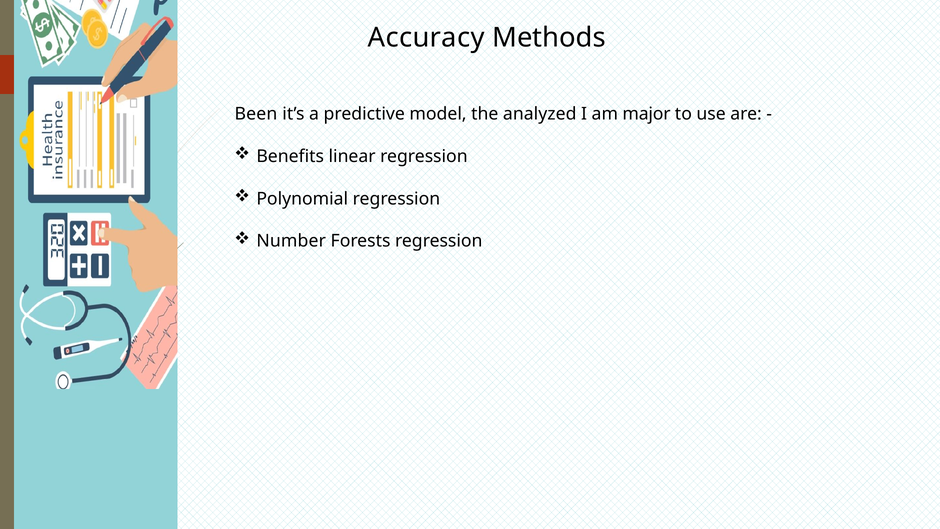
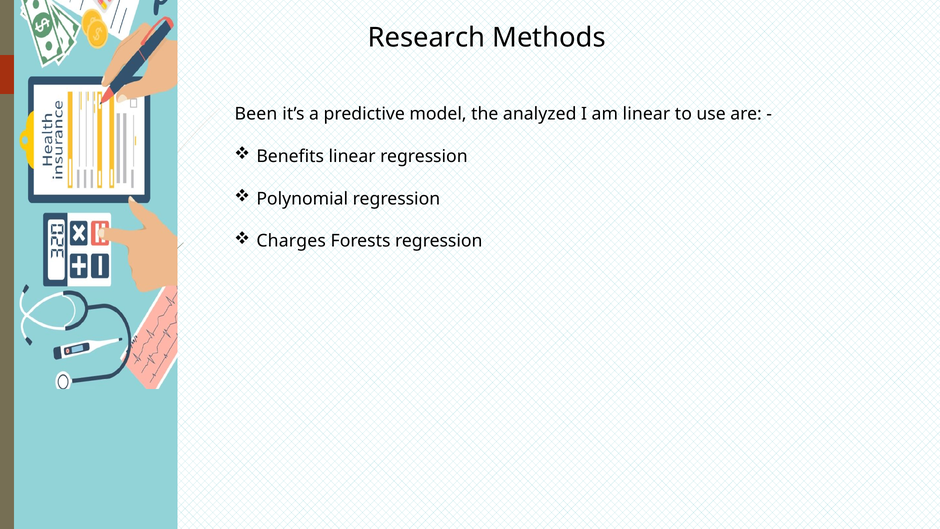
Accuracy: Accuracy -> Research (426, 38)
am major: major -> linear (646, 114)
Number: Number -> Charges (291, 241)
